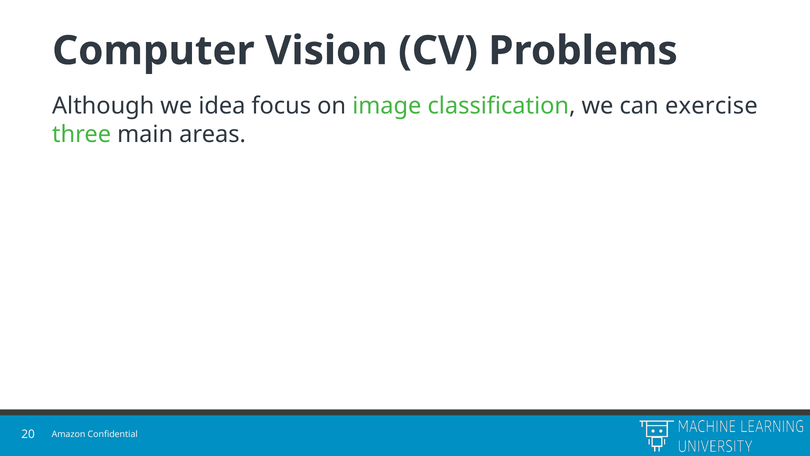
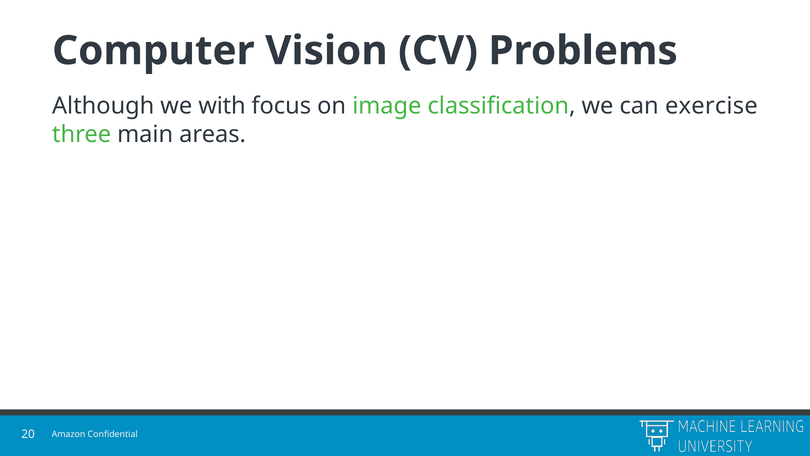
idea: idea -> with (222, 106)
